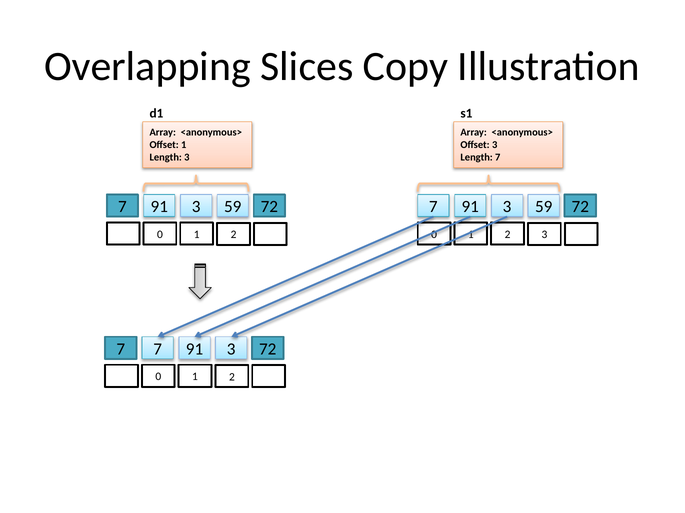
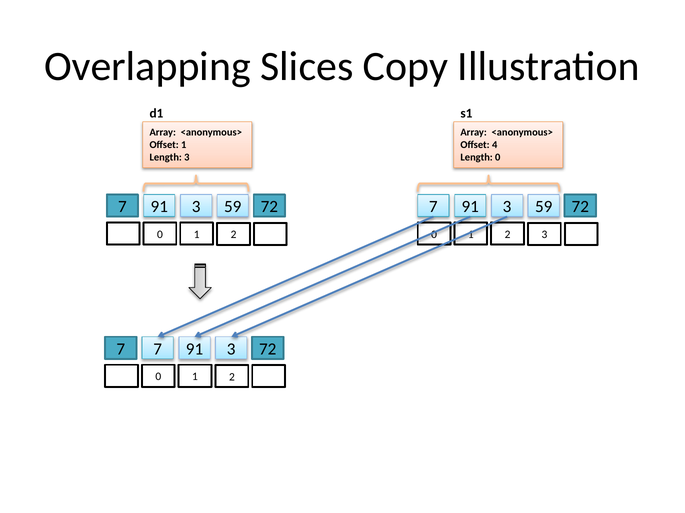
Offset 3: 3 -> 4 (495, 145)
Length 7: 7 -> 0 (498, 158)
